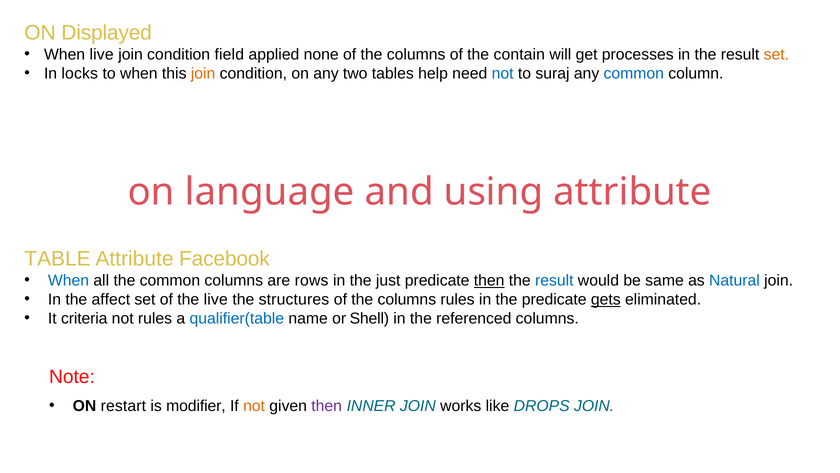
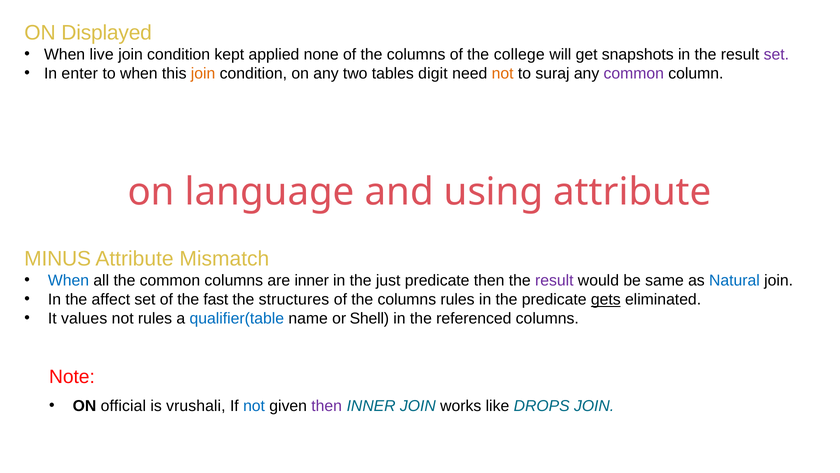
field: field -> kept (229, 55)
contain: contain -> college (519, 55)
processes: processes -> snapshots (638, 55)
set colour: orange -> purple (776, 55)
locks: locks -> enter (80, 73)
help: help -> digit (433, 73)
not colour: blue -> orange (503, 73)
common colour: blue -> purple (634, 73)
TABLE: TABLE -> MINUS (58, 259)
Facebook: Facebook -> Mismatch (224, 259)
are rows: rows -> inner (312, 280)
then underline: present -> none (489, 280)
result colour: blue -> purple (554, 280)
the live: live -> fast (216, 299)
criteria: criteria -> values (84, 318)
restart: restart -> official (123, 405)
modifier: modifier -> vrushali (196, 405)
not colour: orange -> blue (254, 405)
